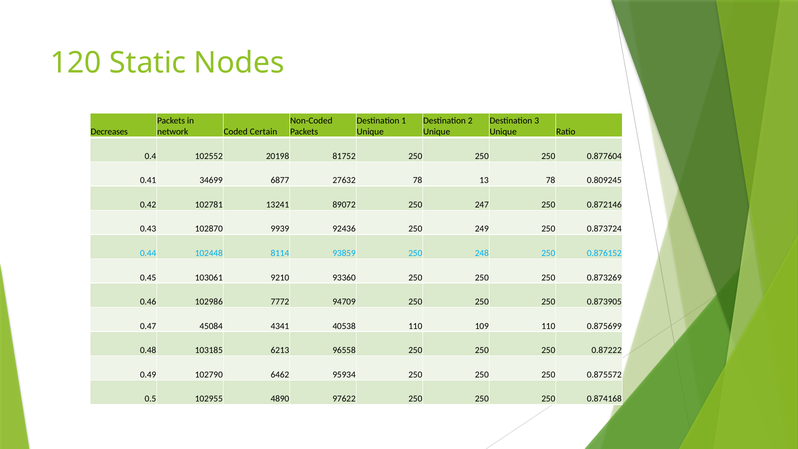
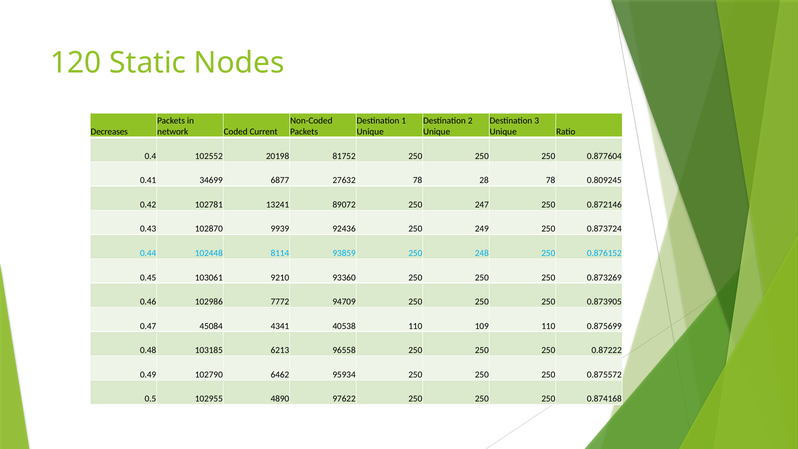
Certain: Certain -> Current (264, 132)
13: 13 -> 28 (484, 180)
